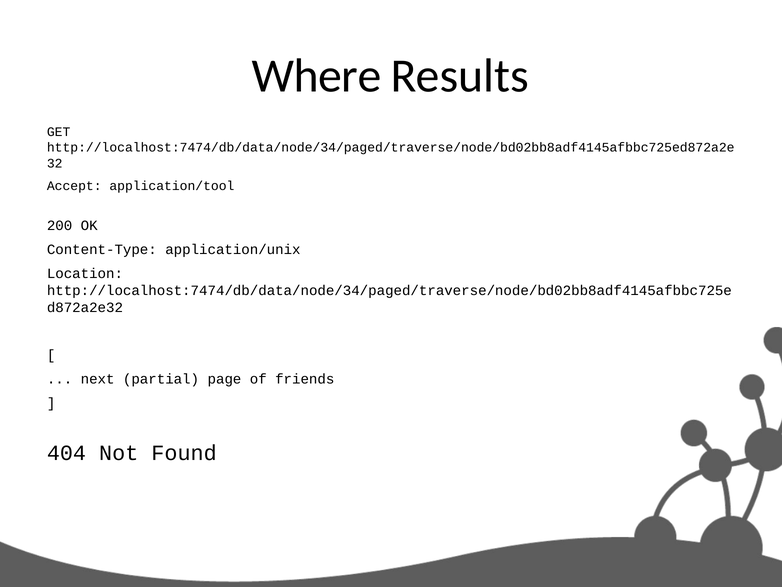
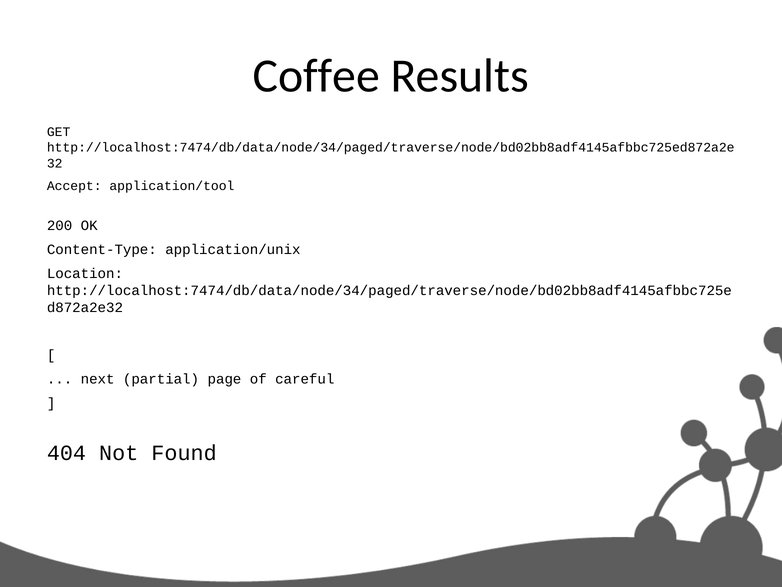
Where: Where -> Coffee (316, 76)
friends: friends -> careful (305, 379)
